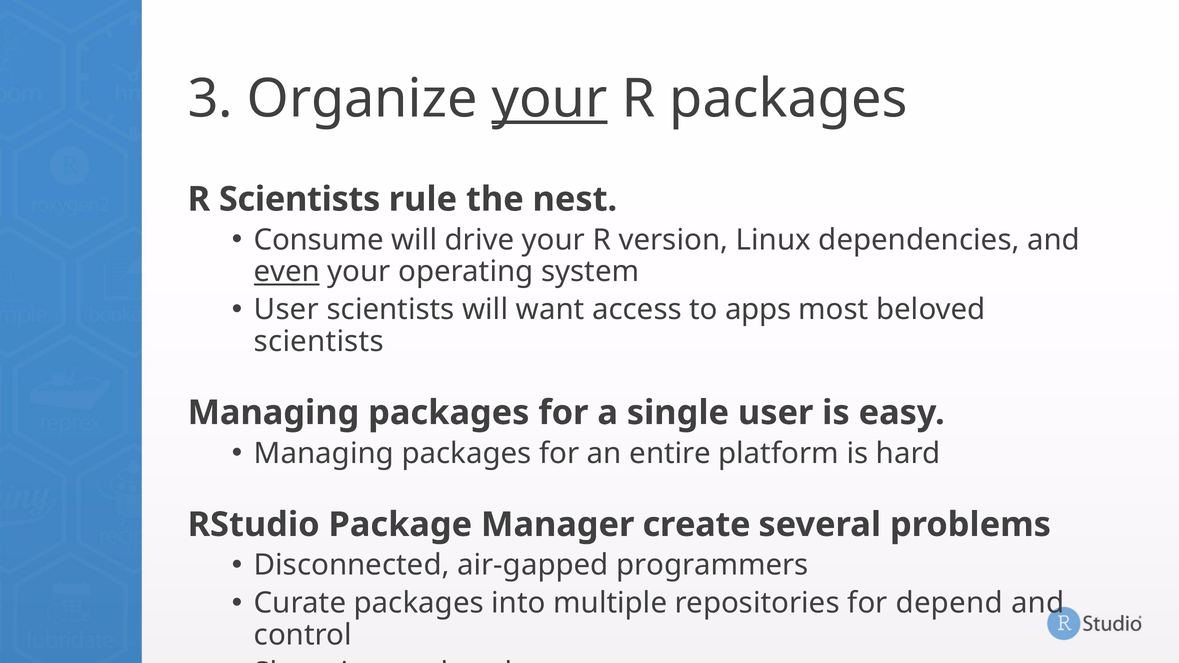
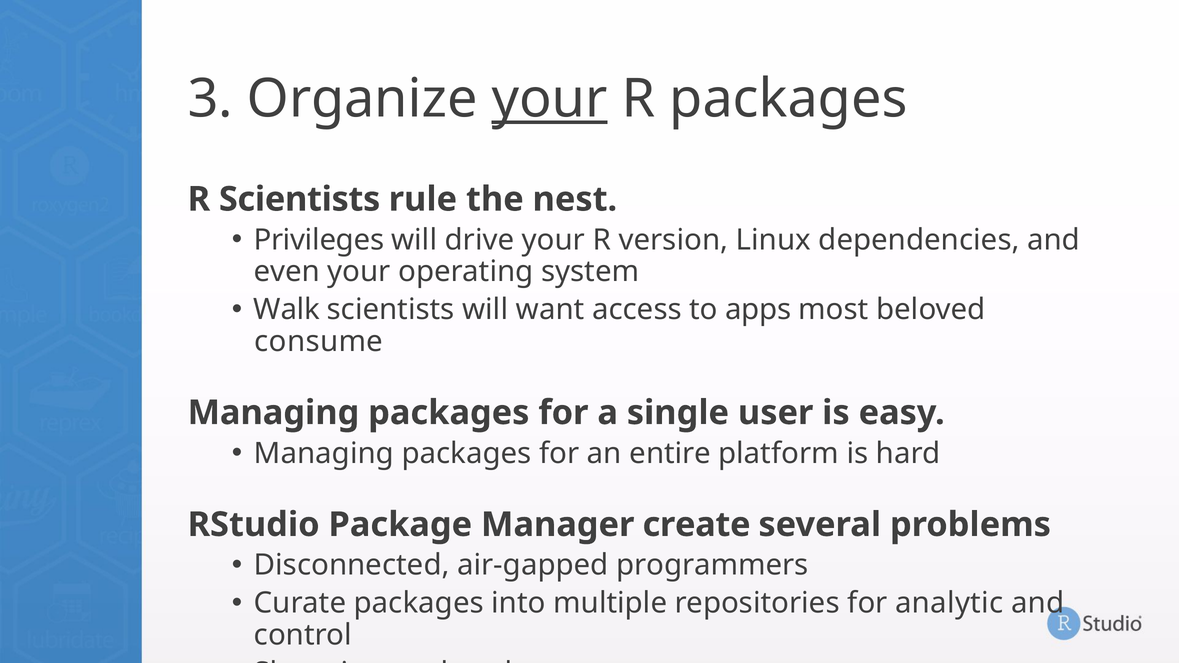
Consume: Consume -> Privileges (319, 240)
even underline: present -> none (287, 272)
User: User -> Walk (287, 310)
scientists: scientists -> consume (319, 342)
depend: depend -> analytic (949, 603)
